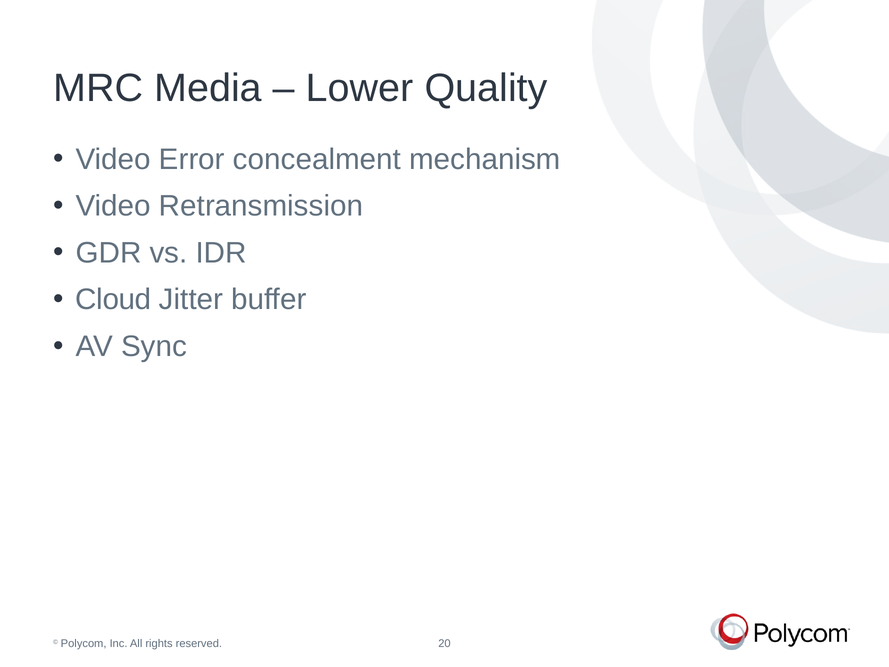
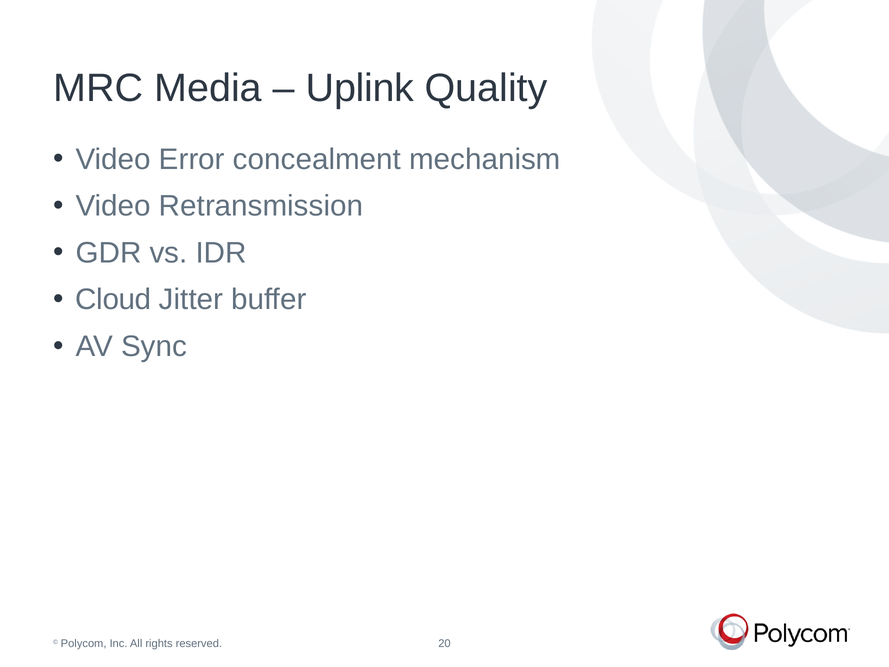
Lower: Lower -> Uplink (360, 88)
